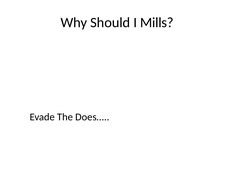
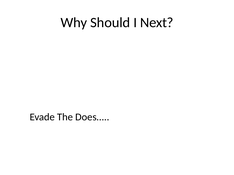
Mills: Mills -> Next (157, 23)
